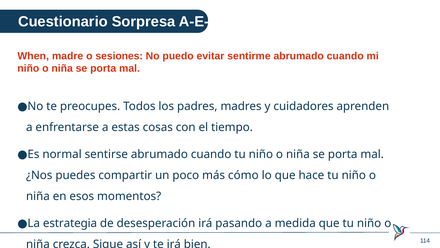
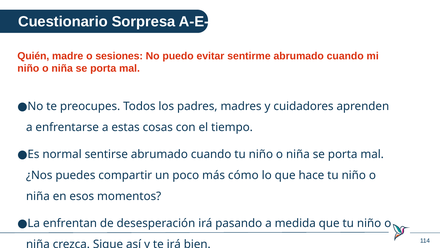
When: When -> Quién (33, 56)
estrategia: estrategia -> enfrentan (70, 223)
